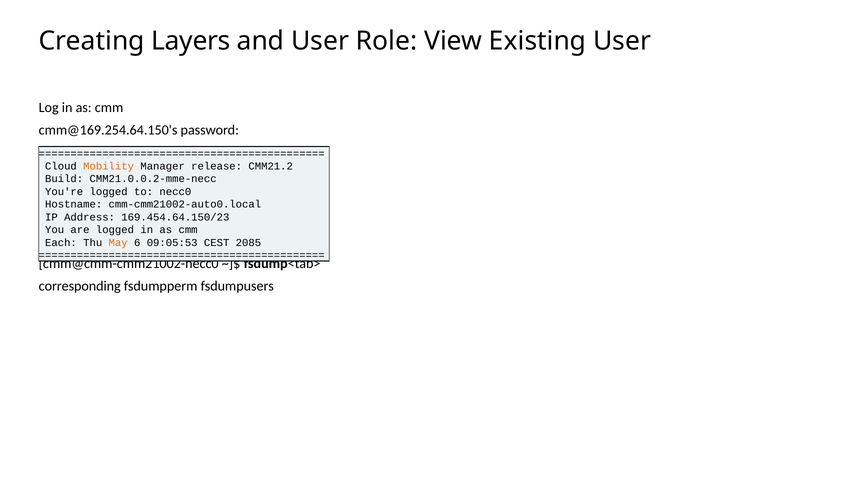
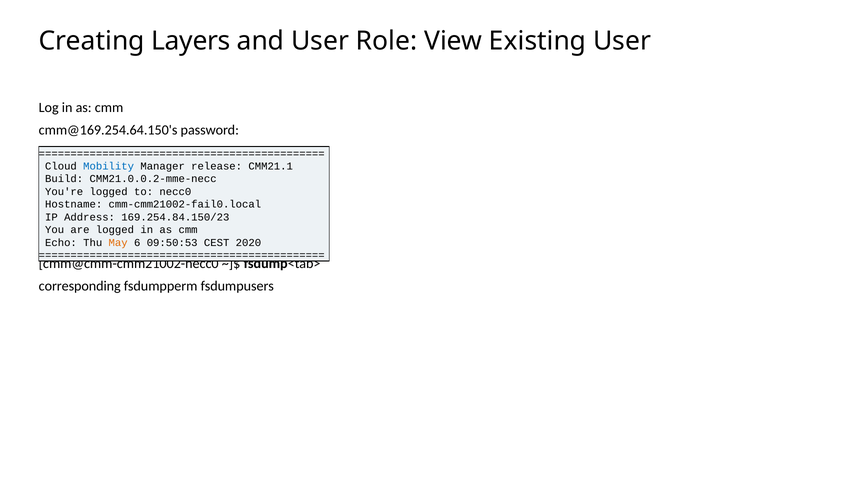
Mobility colour: orange -> blue (109, 166)
CMM21.2: CMM21.2 -> CMM21.1 (271, 166)
cmm-cmm21002-auto0.local: cmm-cmm21002-auto0.local -> cmm-cmm21002-fail0.local (185, 204)
169.454.64.150/23: 169.454.64.150/23 -> 169.254.84.150/23 (175, 217)
Each: Each -> Echo (61, 243)
09:05:53: 09:05:53 -> 09:50:53 (172, 243)
2085: 2085 -> 2020 (248, 243)
